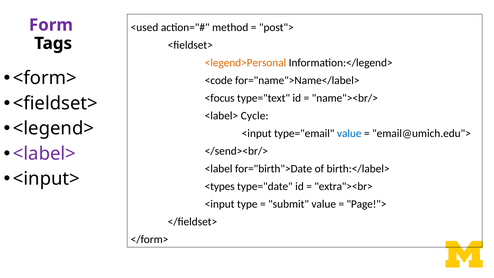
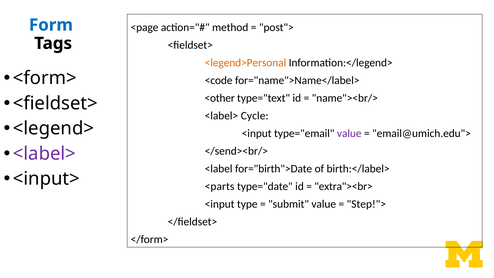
Form colour: purple -> blue (51, 25)
<used: <used -> <page (145, 28)
<focus: <focus -> <other (220, 98)
value colour: blue -> purple (349, 133)
<types: <types -> <parts (220, 186)
Page!">: Page!"> -> Step!"> (366, 204)
